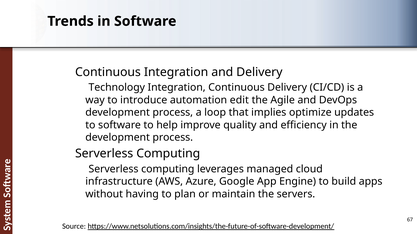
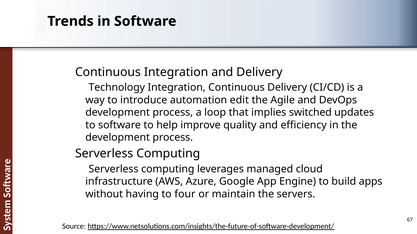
optimize: optimize -> switched (310, 113)
plan: plan -> four (185, 194)
